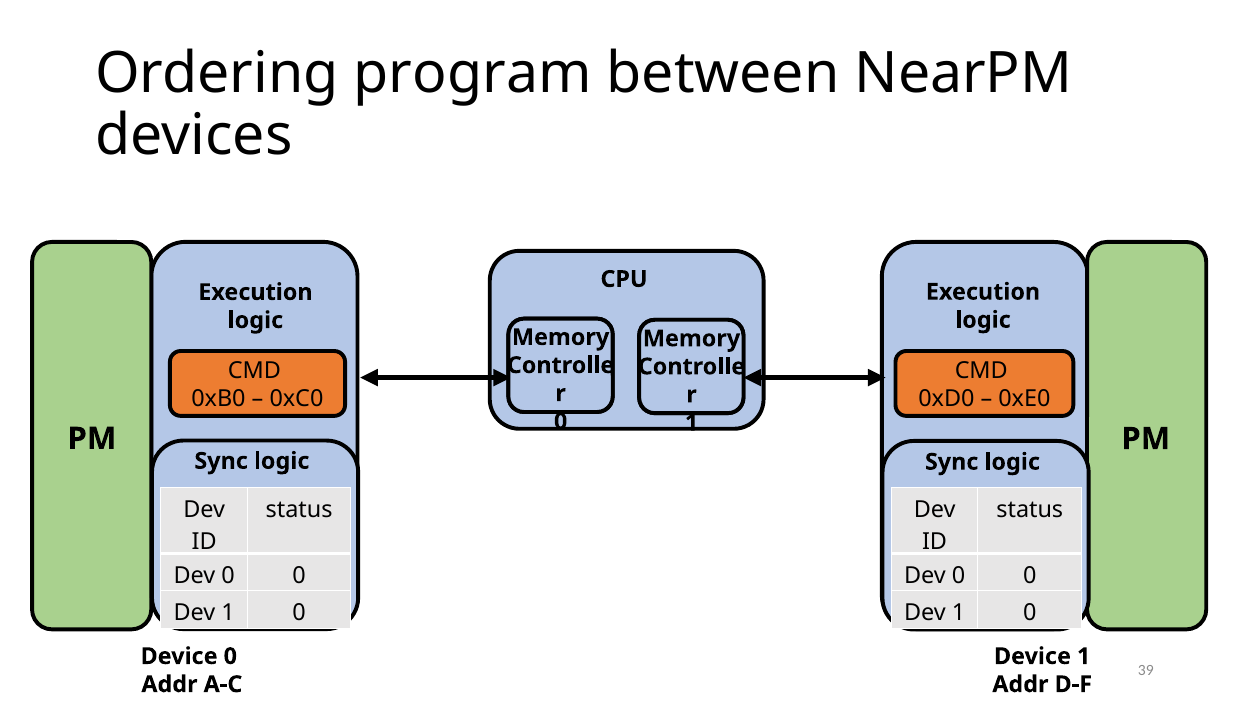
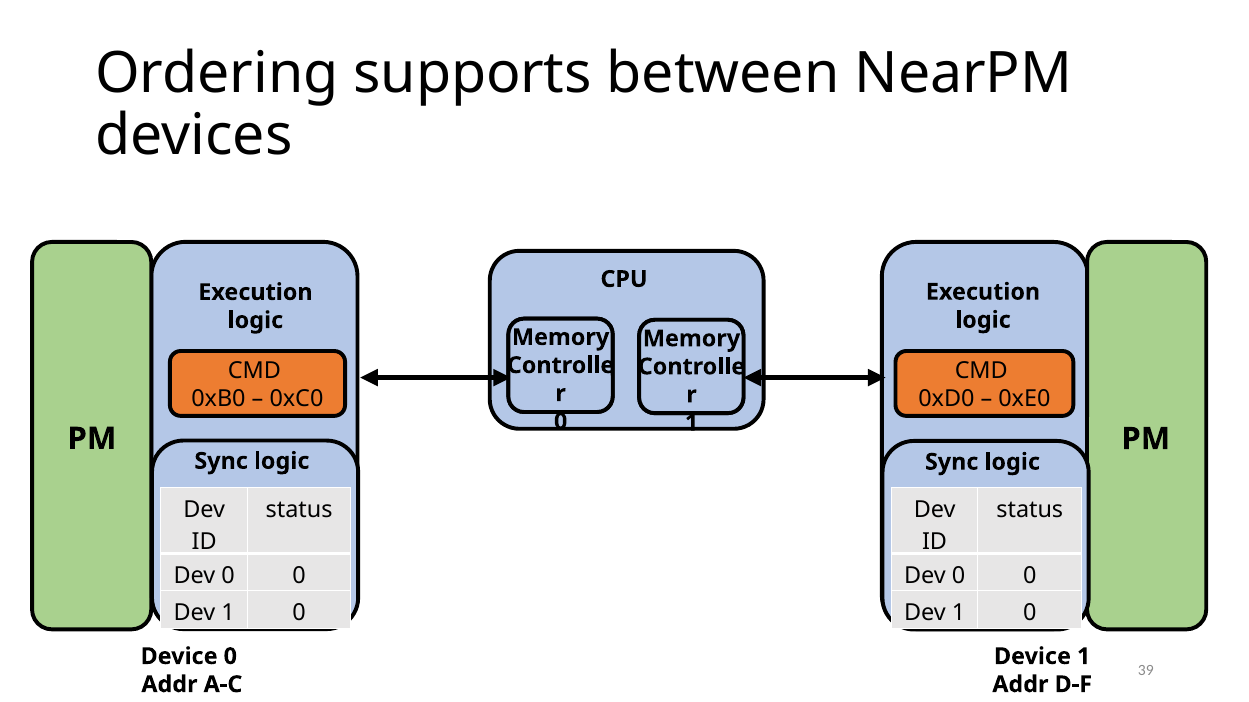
program: program -> supports (473, 74)
